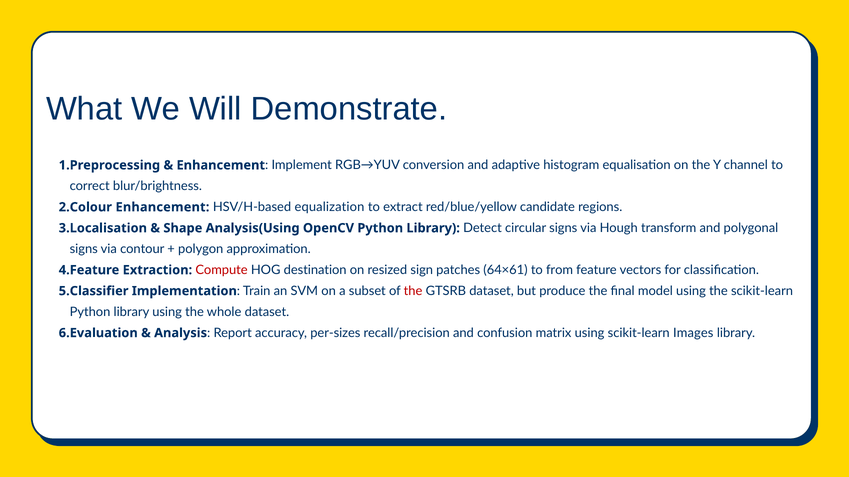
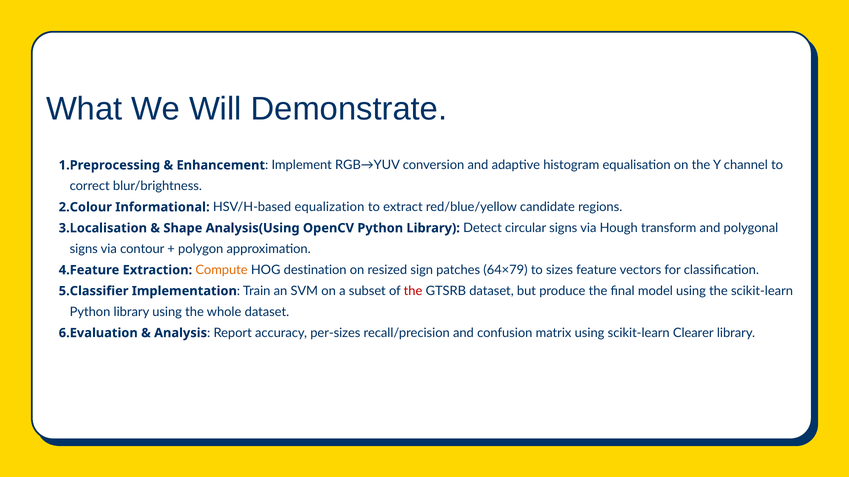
Enhancement: Enhancement -> Informational (162, 207)
Compute colour: red -> orange (222, 270)
64×61: 64×61 -> 64×79 (505, 270)
from: from -> sizes (560, 270)
Images: Images -> Clearer (693, 333)
